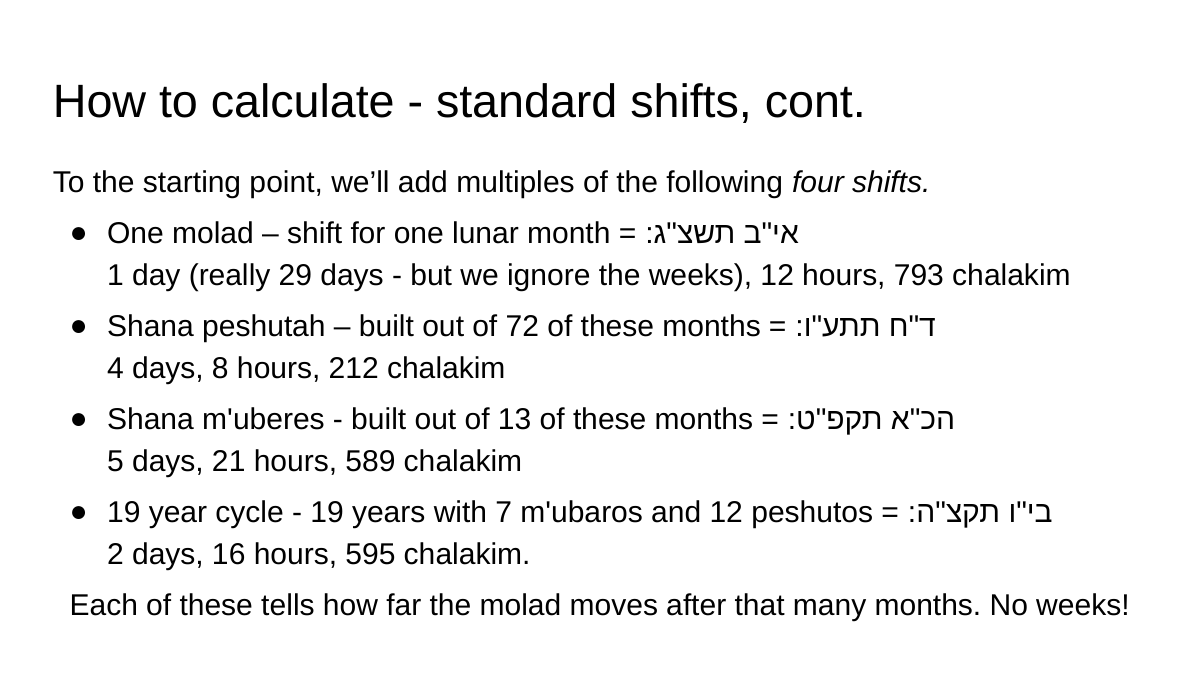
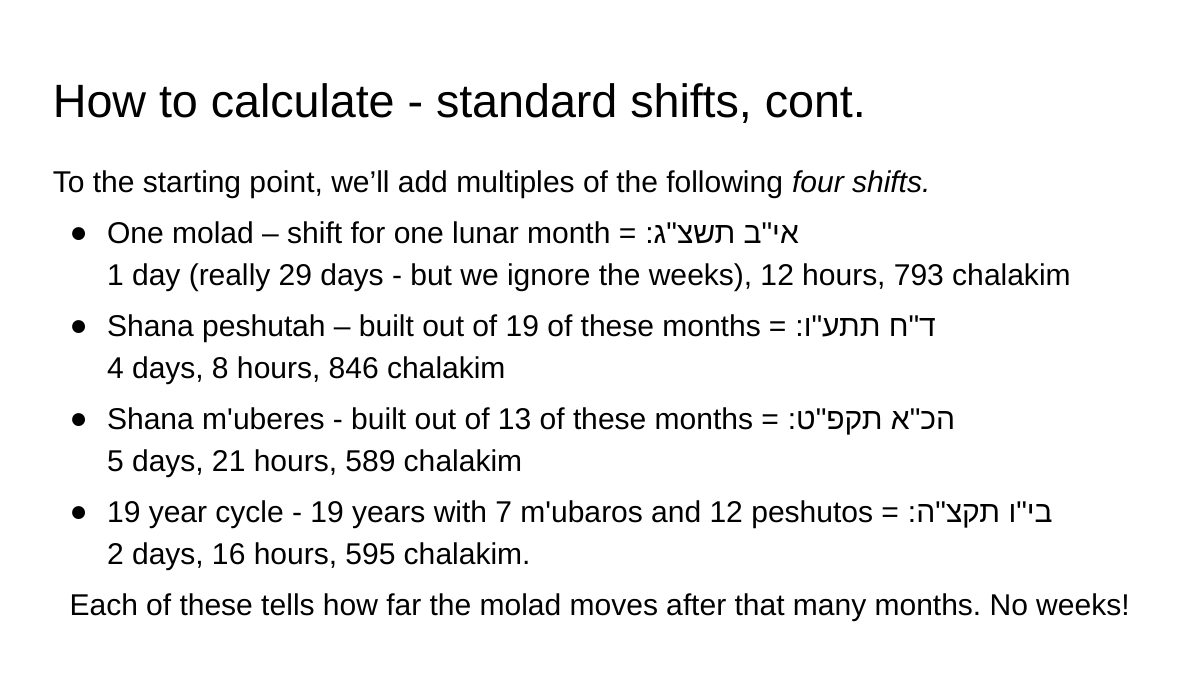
of 72: 72 -> 19 (522, 327)
212: 212 -> 846 (354, 368)
